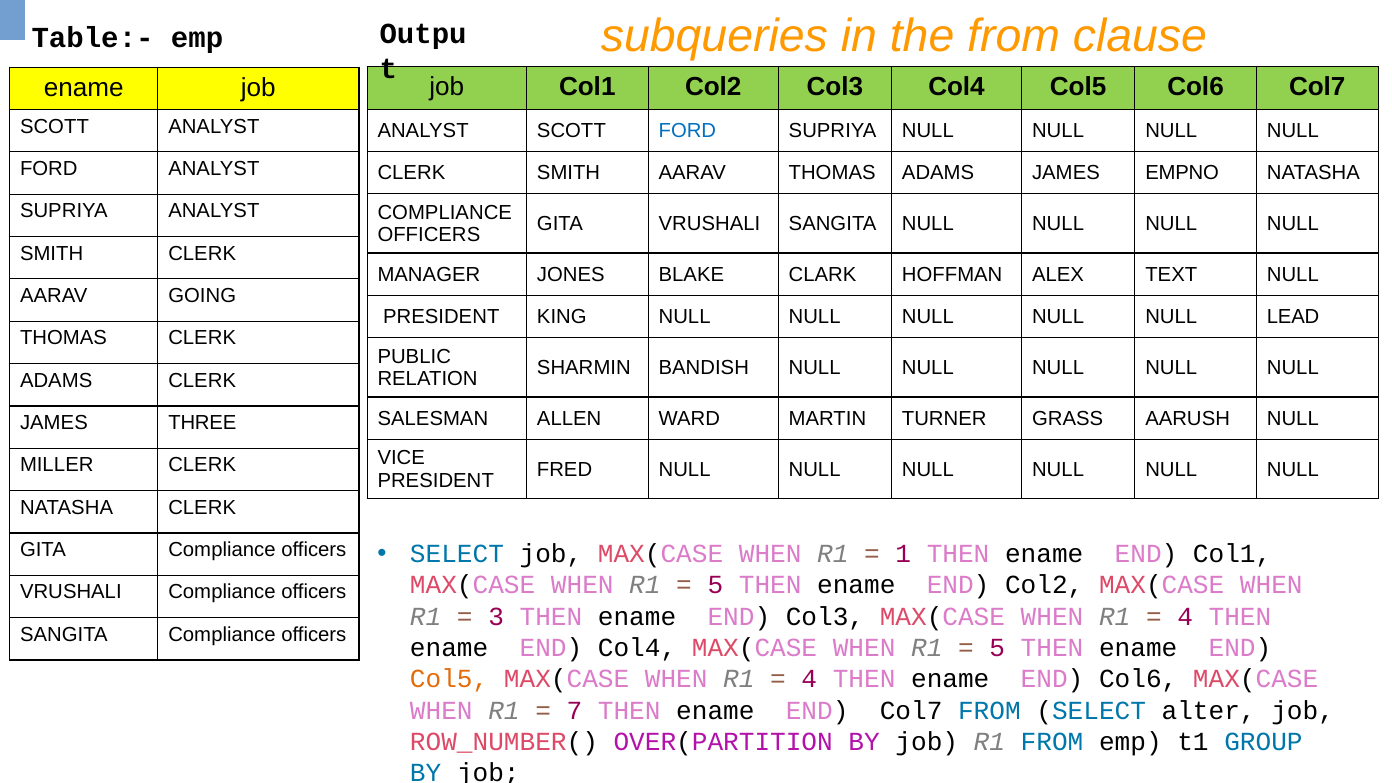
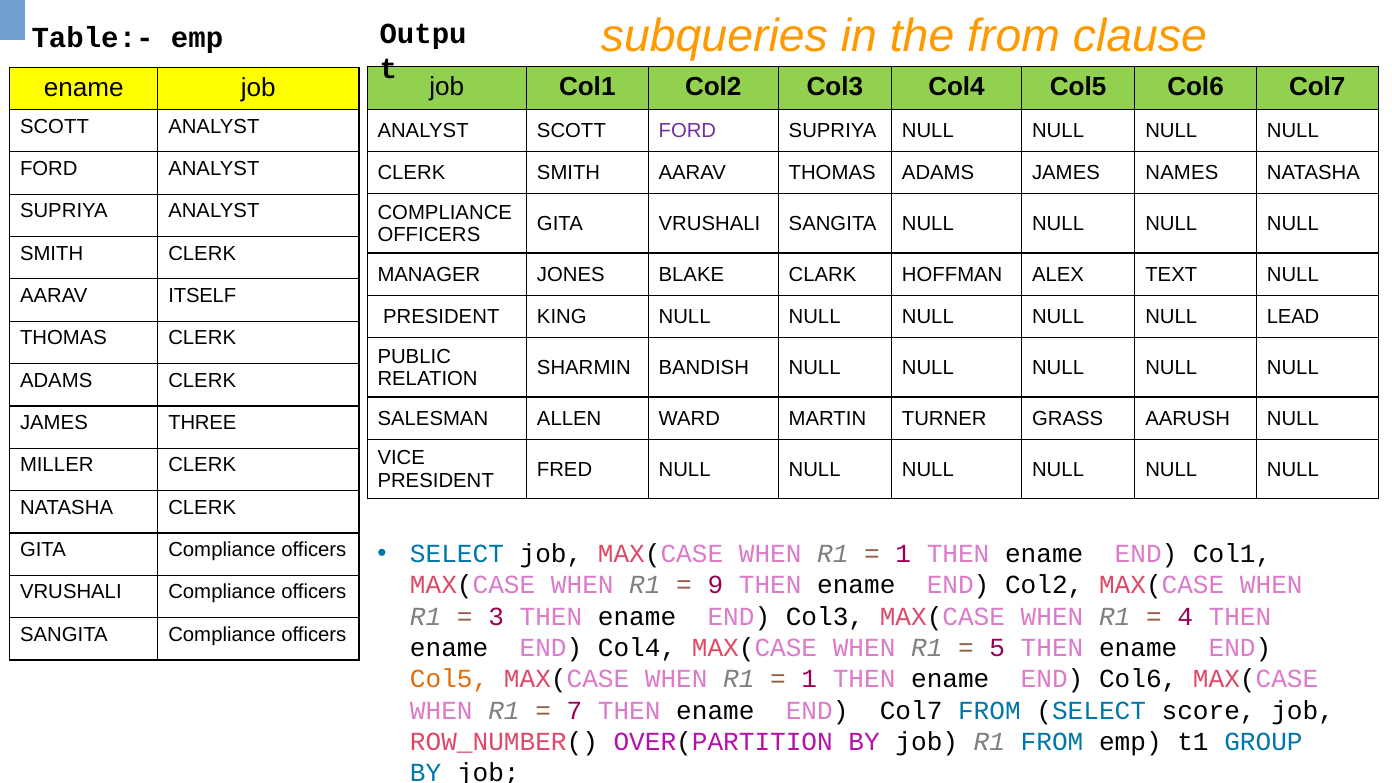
FORD colour: blue -> purple (687, 131)
EMPNO: EMPNO -> NAMES (1182, 173)
GOING: GOING -> ITSELF (202, 296)
5: 5 -> 9 (715, 585)
4: 4 -> 1 (809, 679)
alter: alter -> score (1209, 710)
